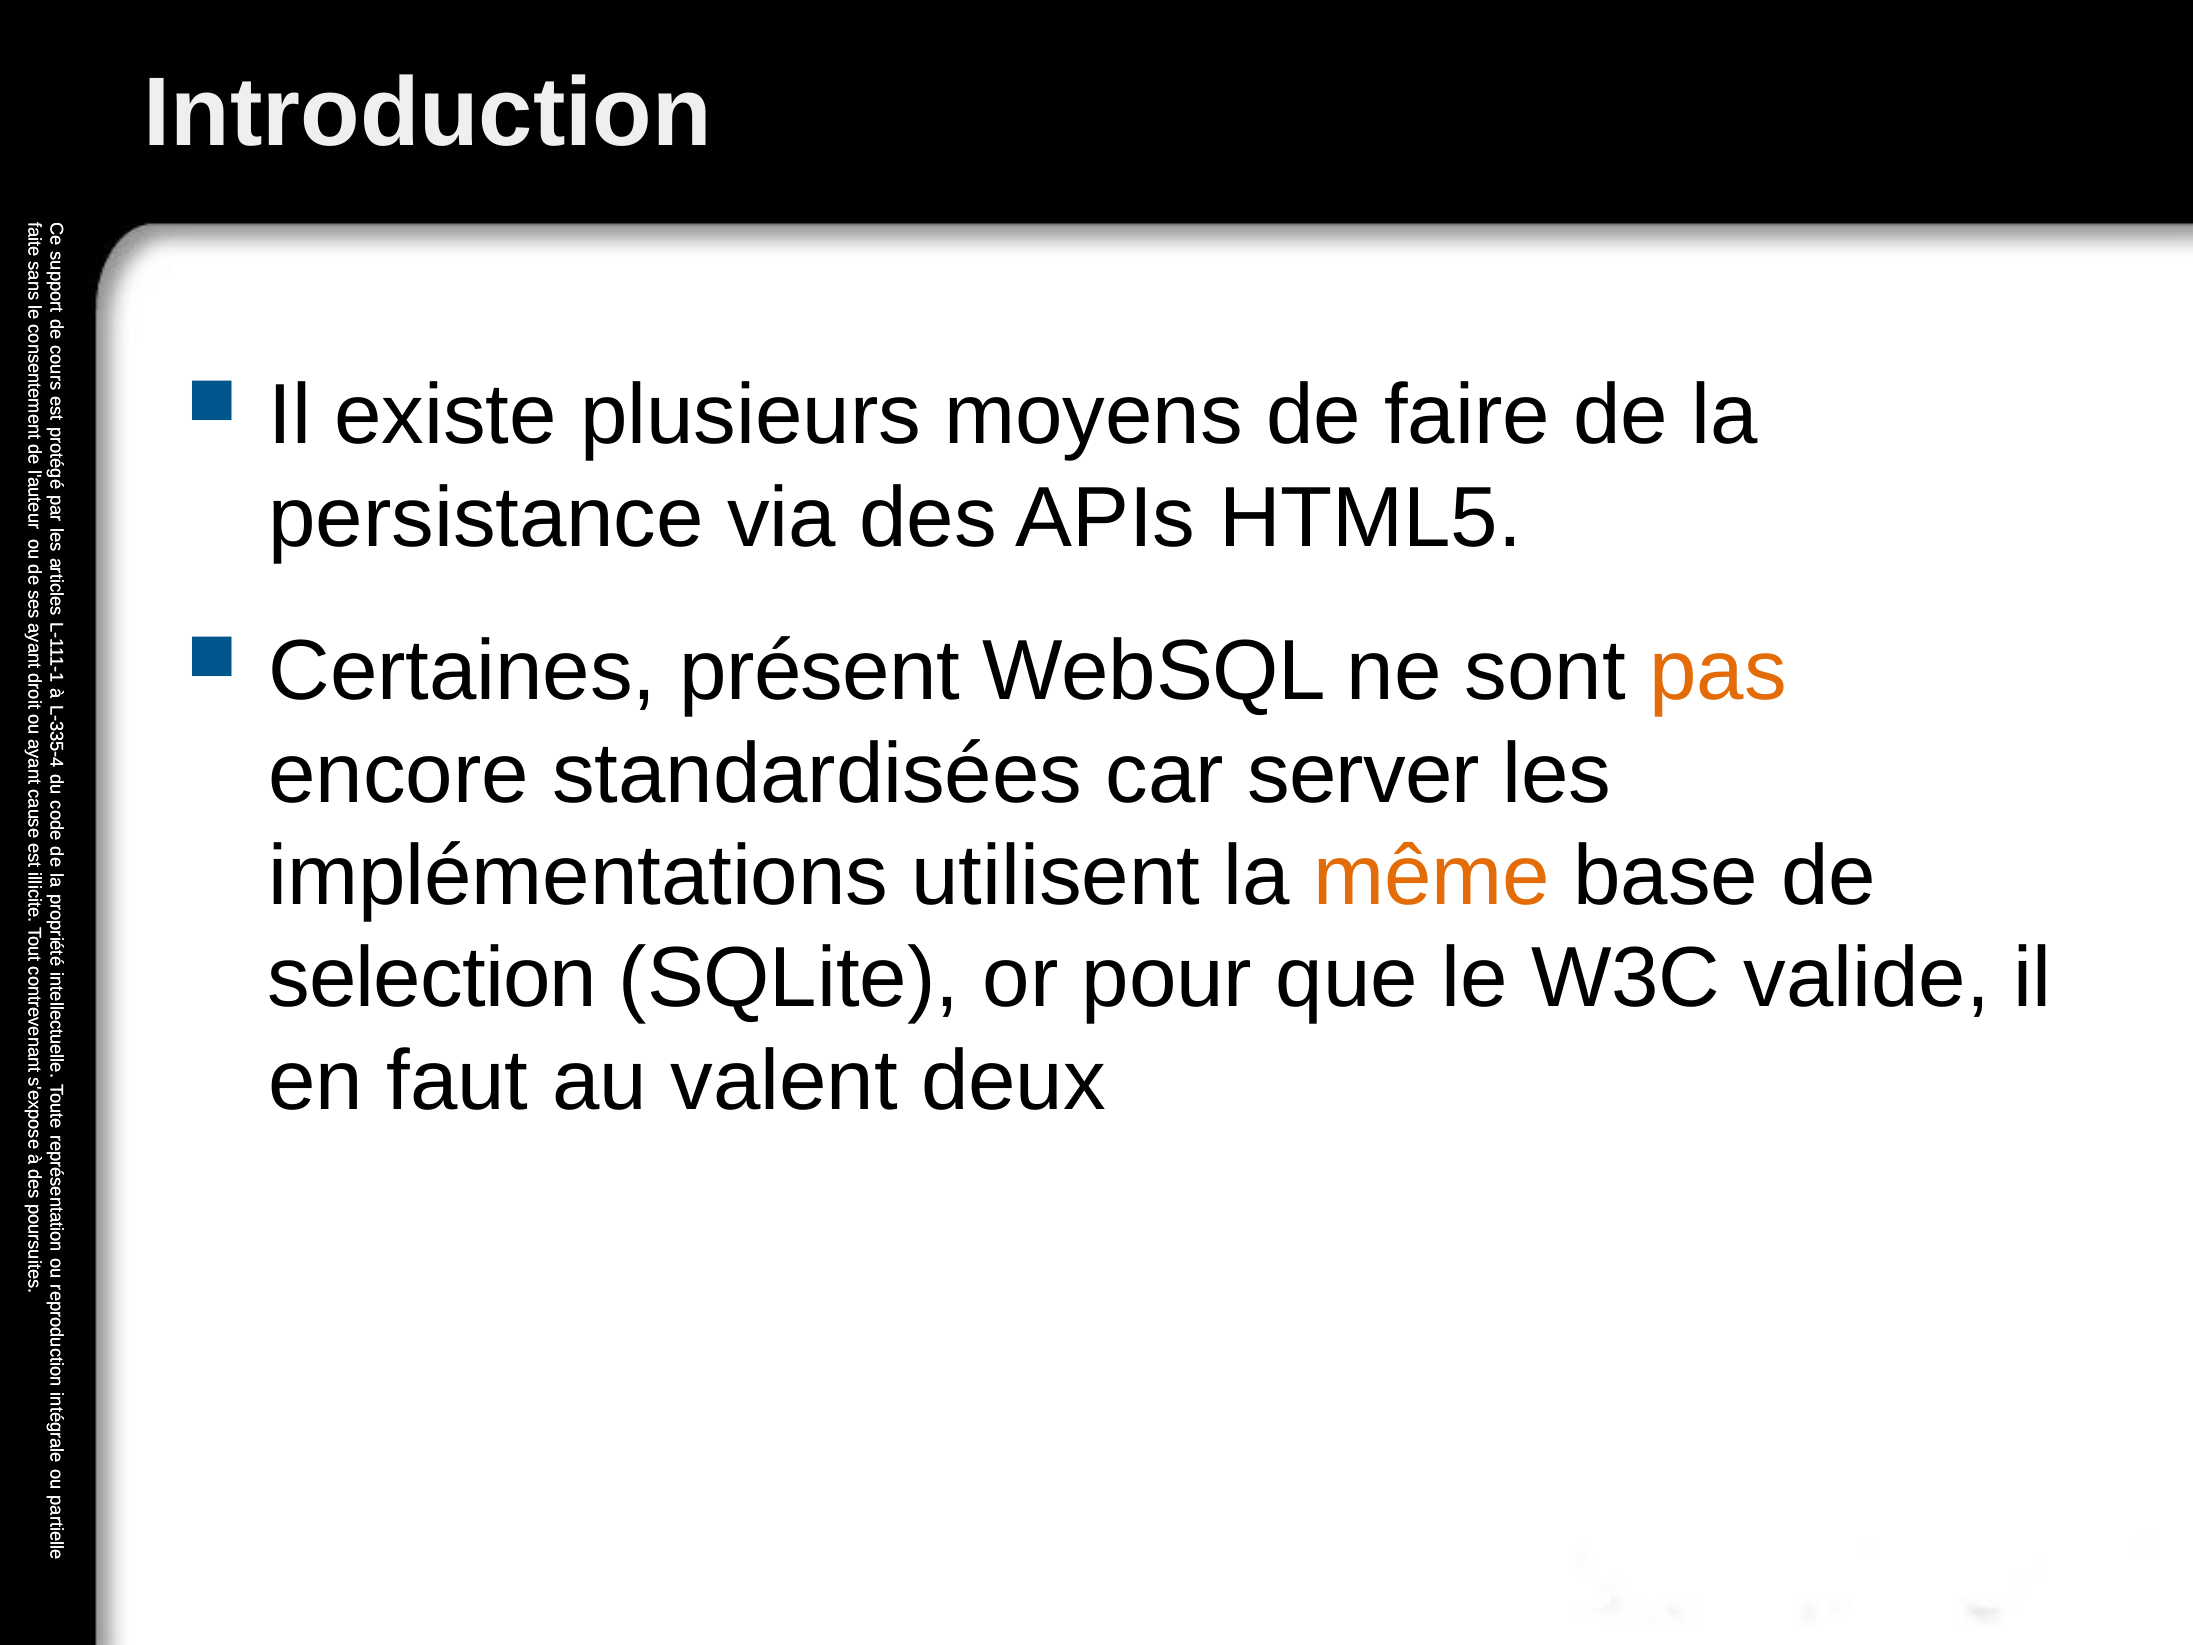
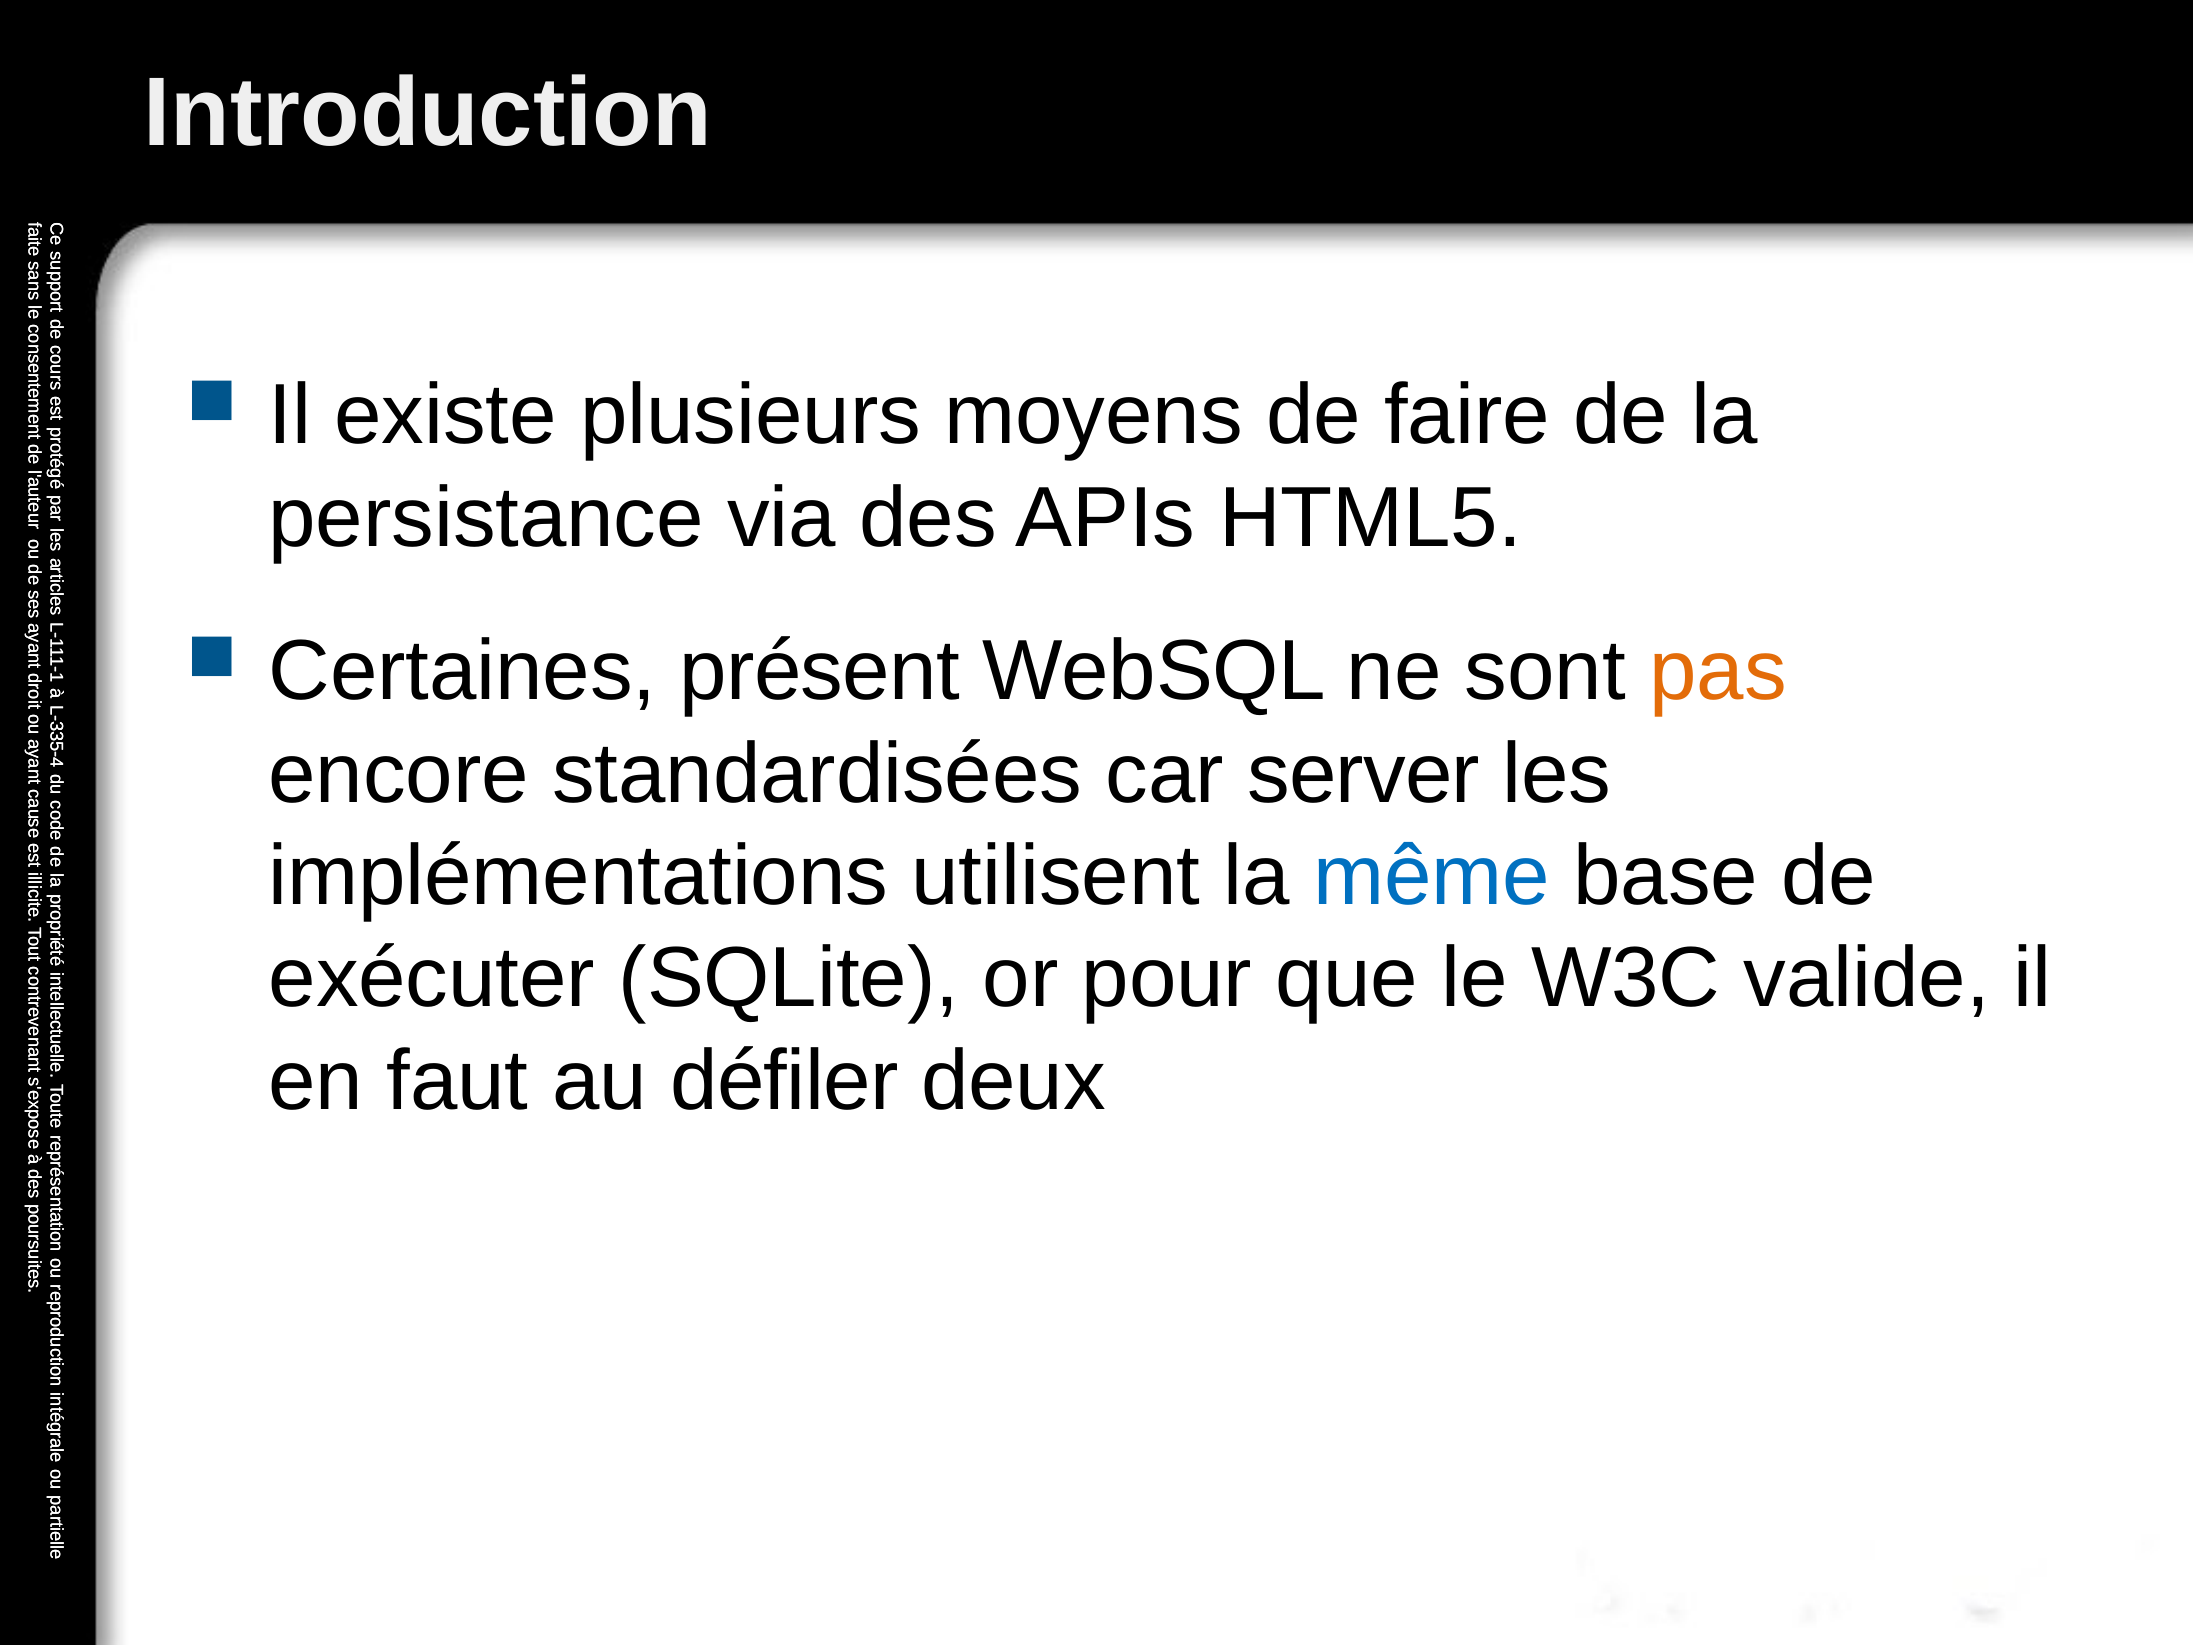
même colour: orange -> blue (1432, 876)
selection: selection -> exécuter (432, 979)
valent: valent -> défiler (784, 1081)
